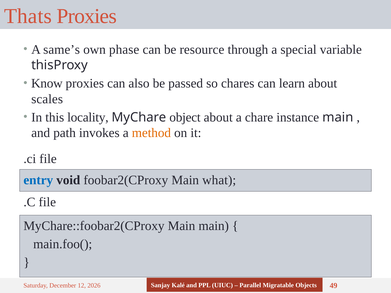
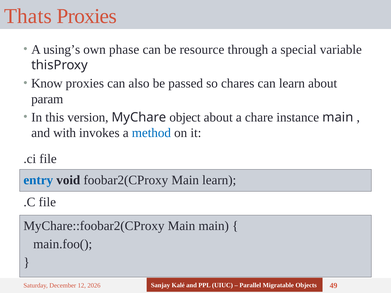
same’s: same’s -> using’s (62, 50)
scales: scales -> param (47, 99)
locality: locality -> version (88, 117)
path: path -> with (65, 133)
method colour: orange -> blue (151, 133)
Main what: what -> learn (219, 180)
